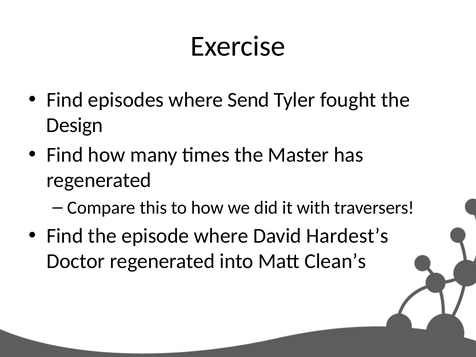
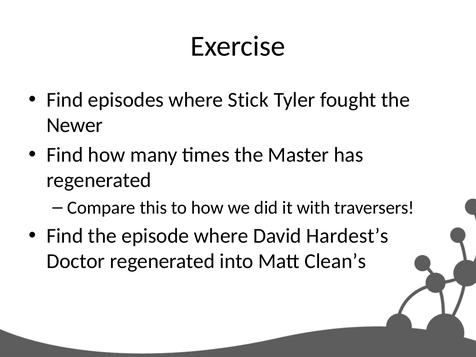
Send: Send -> Stick (248, 100)
Design: Design -> Newer (75, 125)
